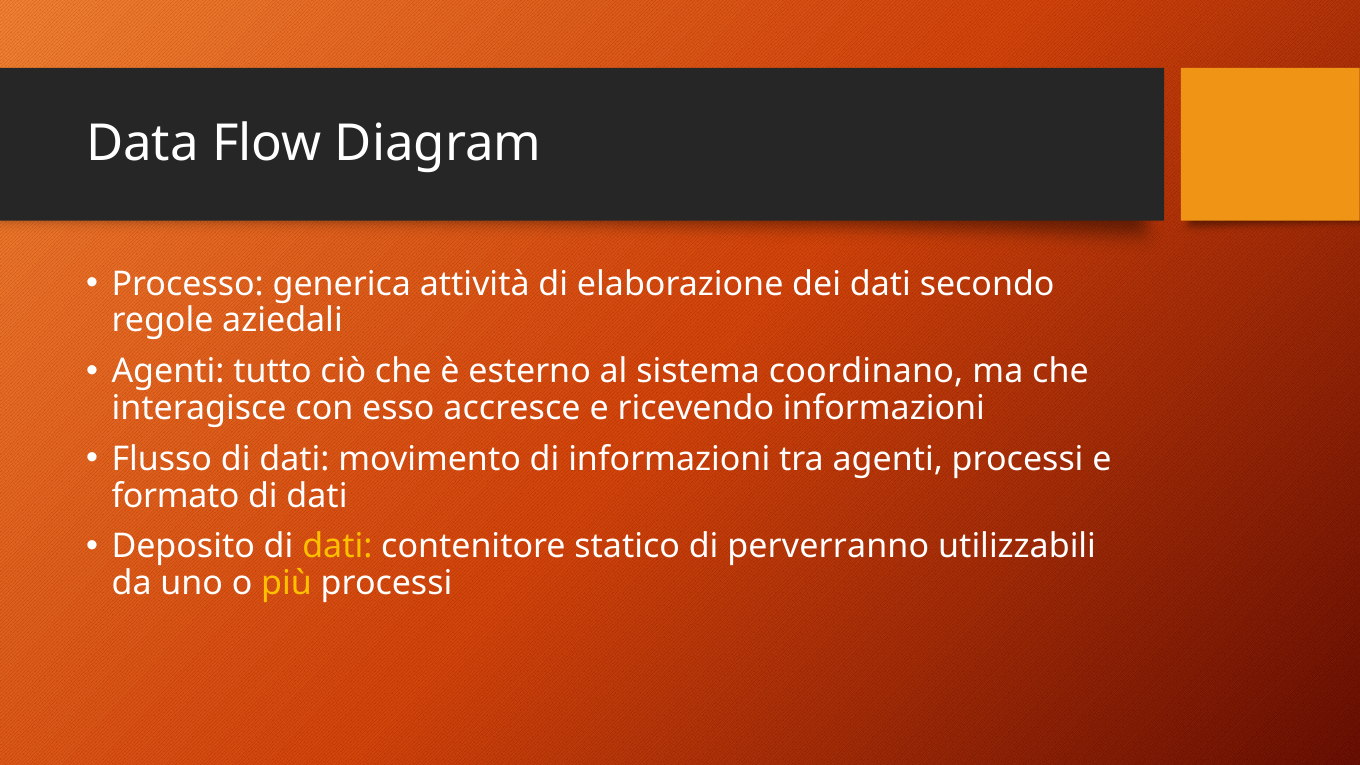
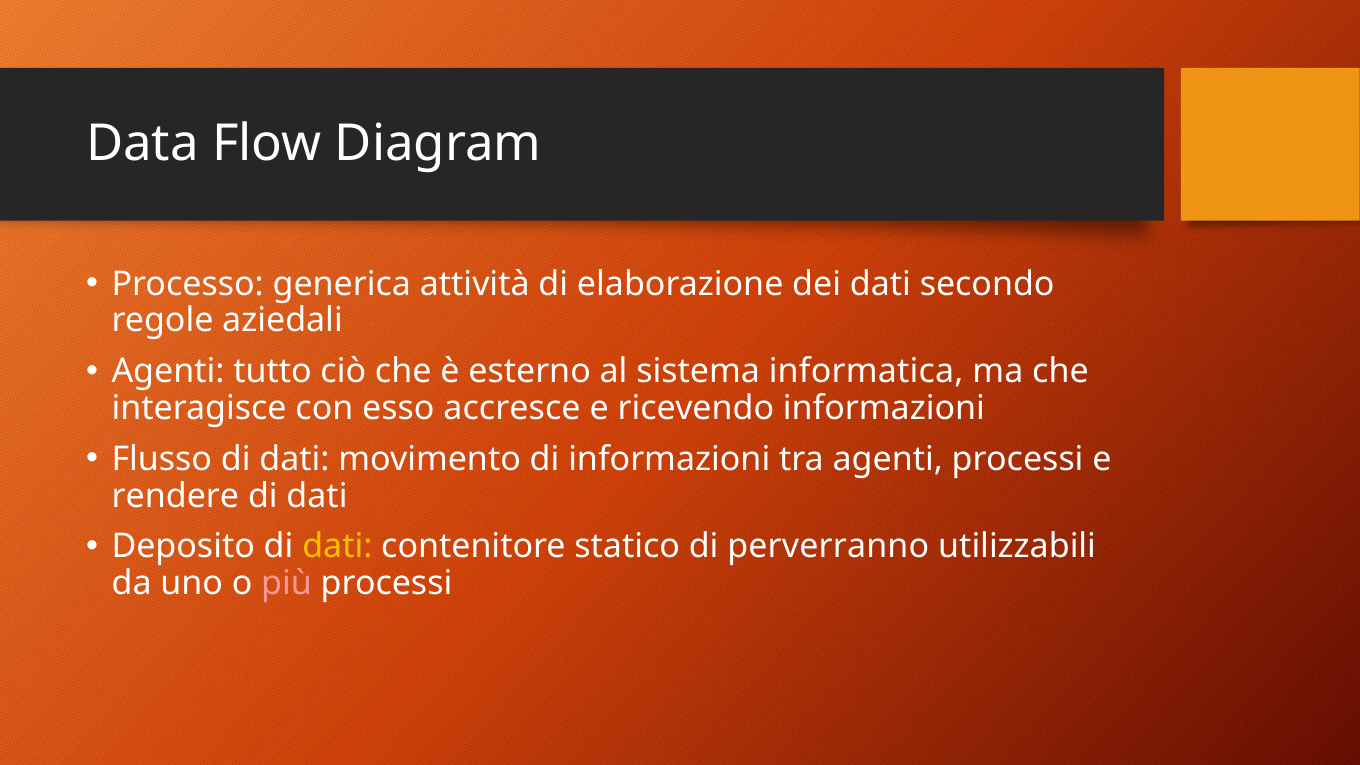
coordinano: coordinano -> informatica (866, 372)
formato: formato -> rendere (175, 496)
più colour: yellow -> pink (287, 583)
